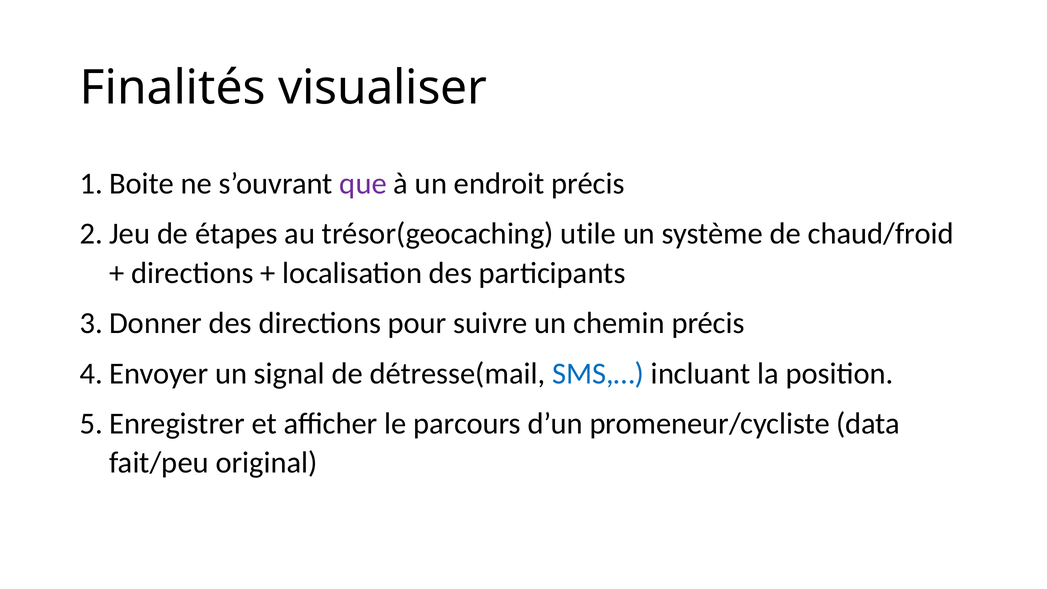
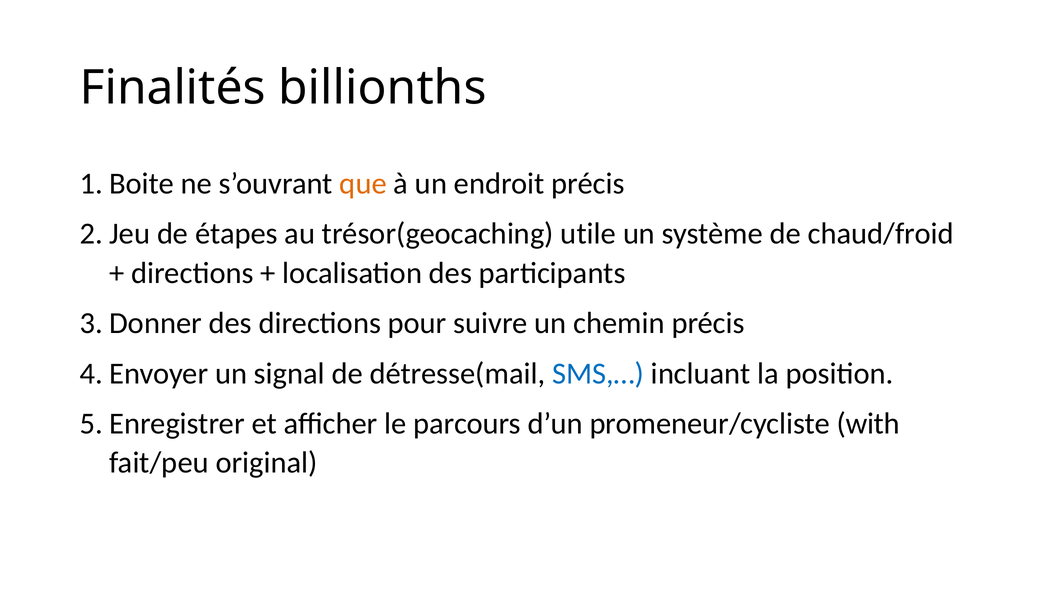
visualiser: visualiser -> billionths (382, 88)
que colour: purple -> orange (363, 184)
data: data -> with (868, 424)
